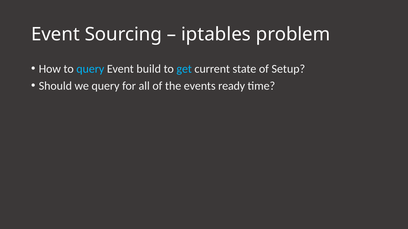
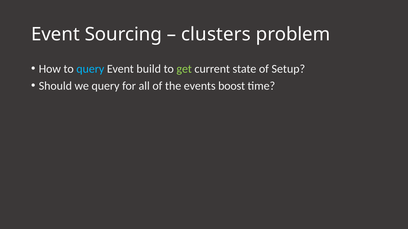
iptables: iptables -> clusters (216, 34)
get colour: light blue -> light green (184, 69)
ready: ready -> boost (232, 86)
